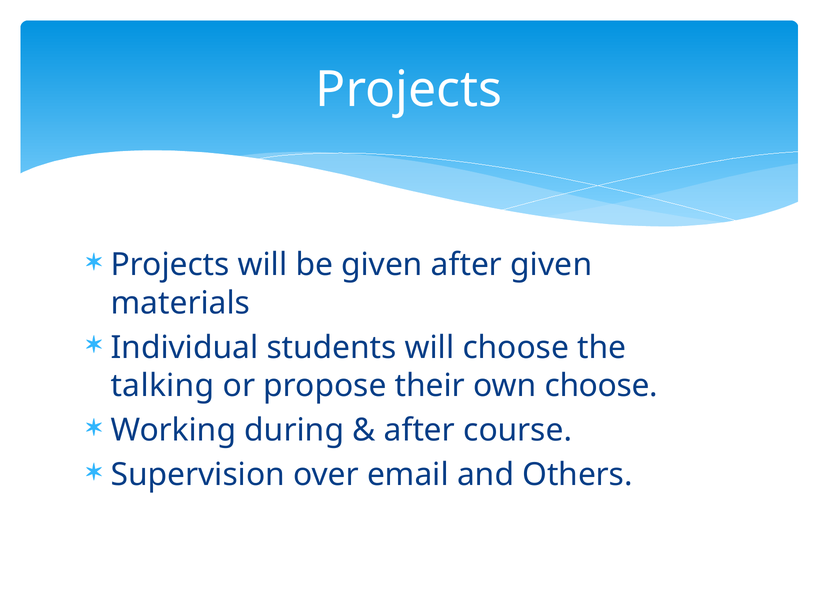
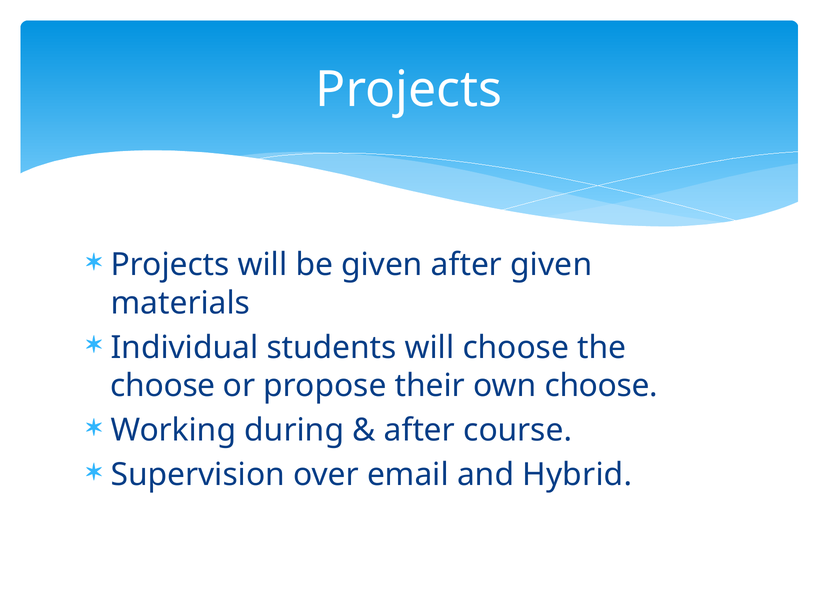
talking: talking -> choose (163, 385)
Others: Others -> Hybrid (577, 474)
